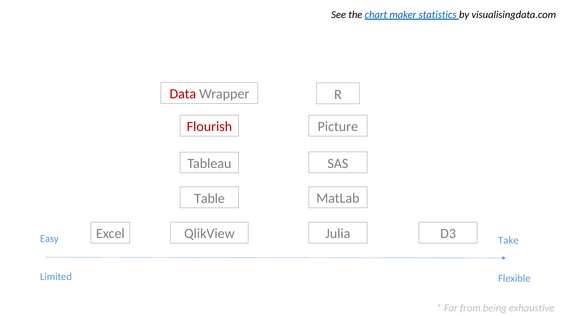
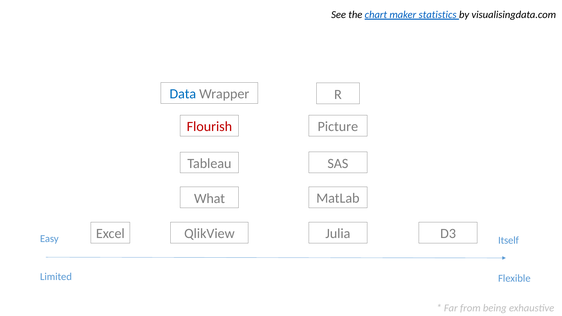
Data colour: red -> blue (183, 94)
Table: Table -> What (210, 198)
Take: Take -> Itself (508, 241)
